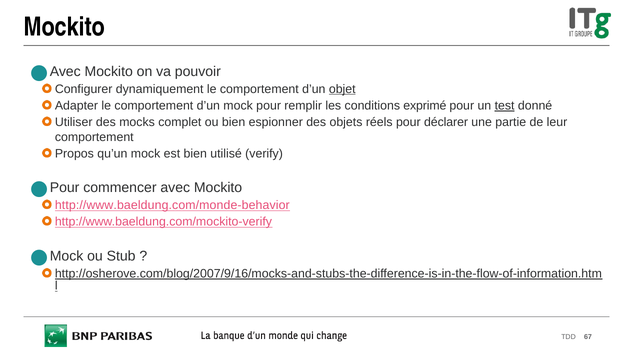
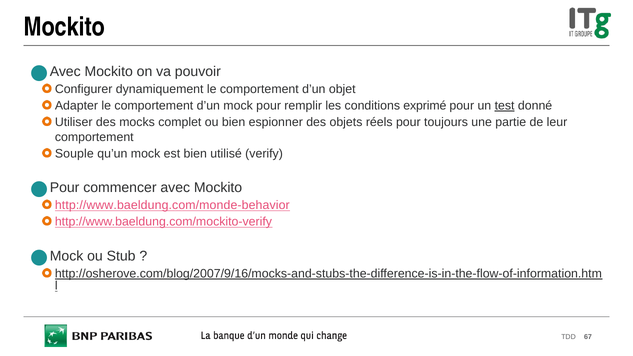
objet underline: present -> none (342, 89)
déclarer: déclarer -> toujours (446, 122)
Propos: Propos -> Souple (74, 154)
